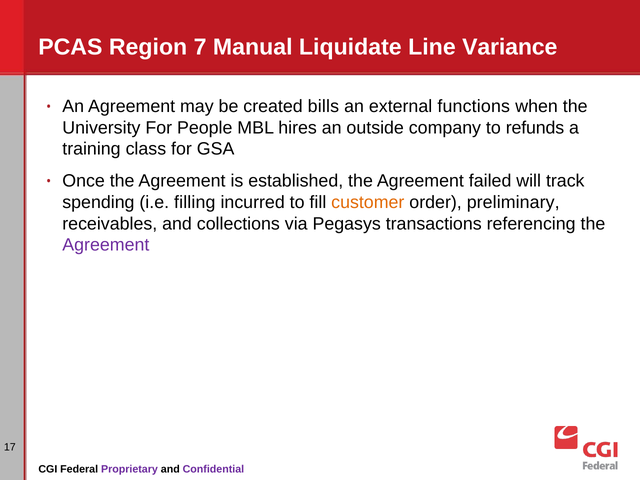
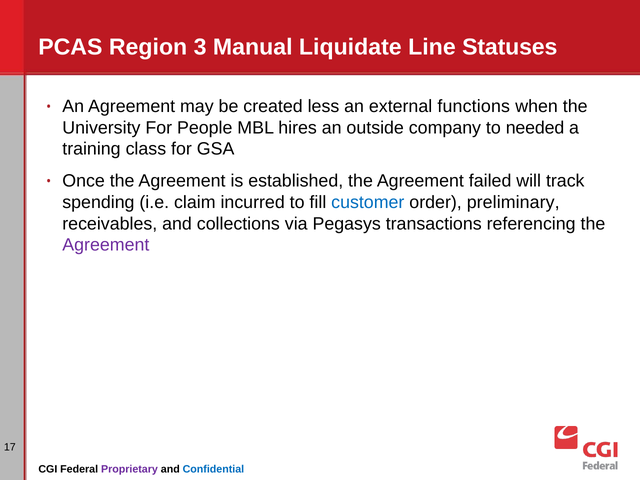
7: 7 -> 3 (200, 47)
Variance: Variance -> Statuses (510, 47)
bills: bills -> less (323, 106)
refunds: refunds -> needed (535, 128)
filling: filling -> claim (195, 202)
customer colour: orange -> blue (368, 202)
Confidential colour: purple -> blue (213, 469)
